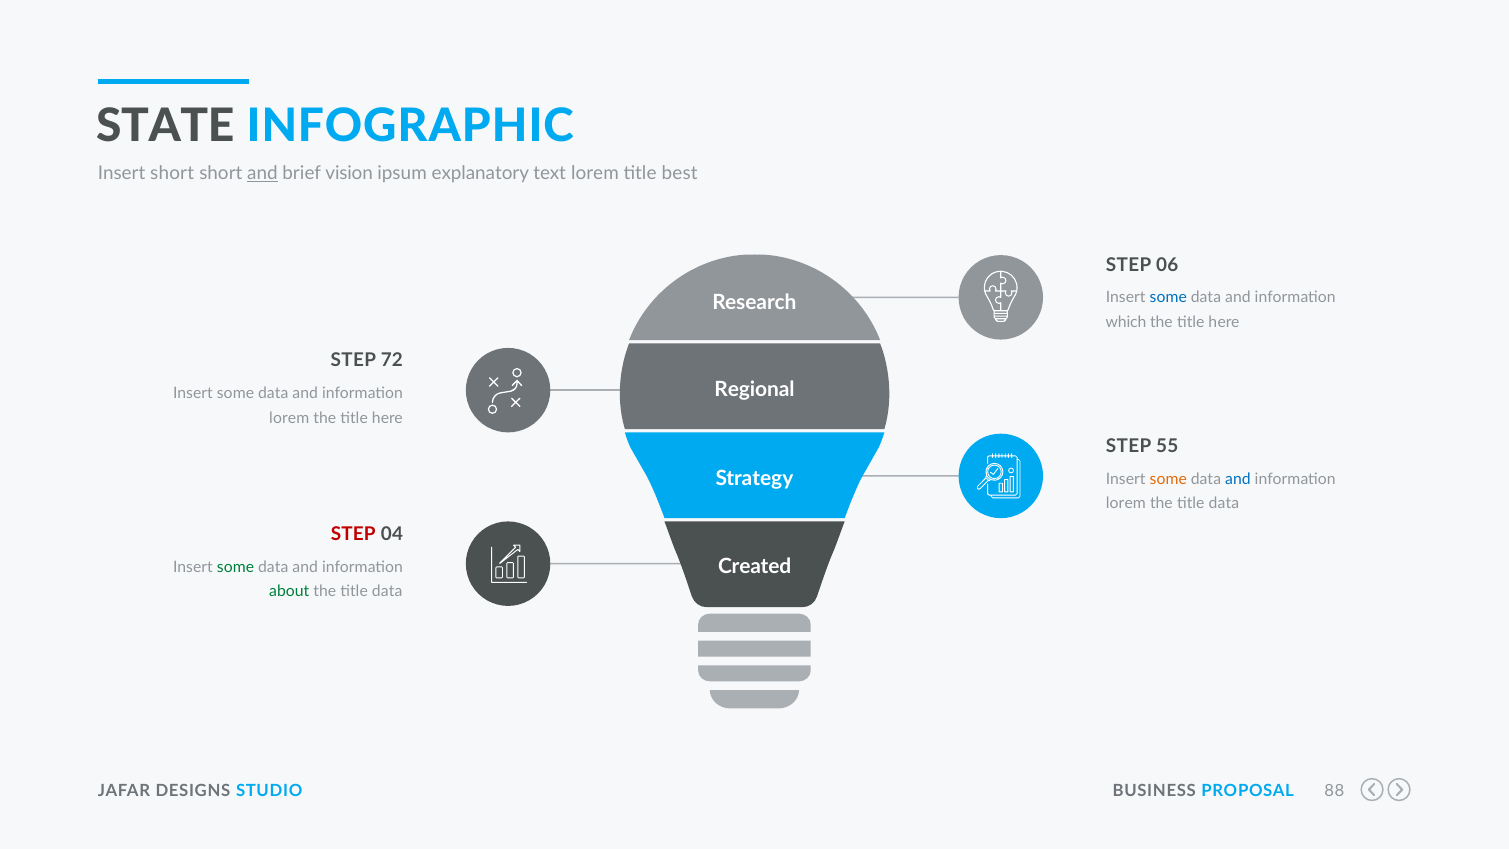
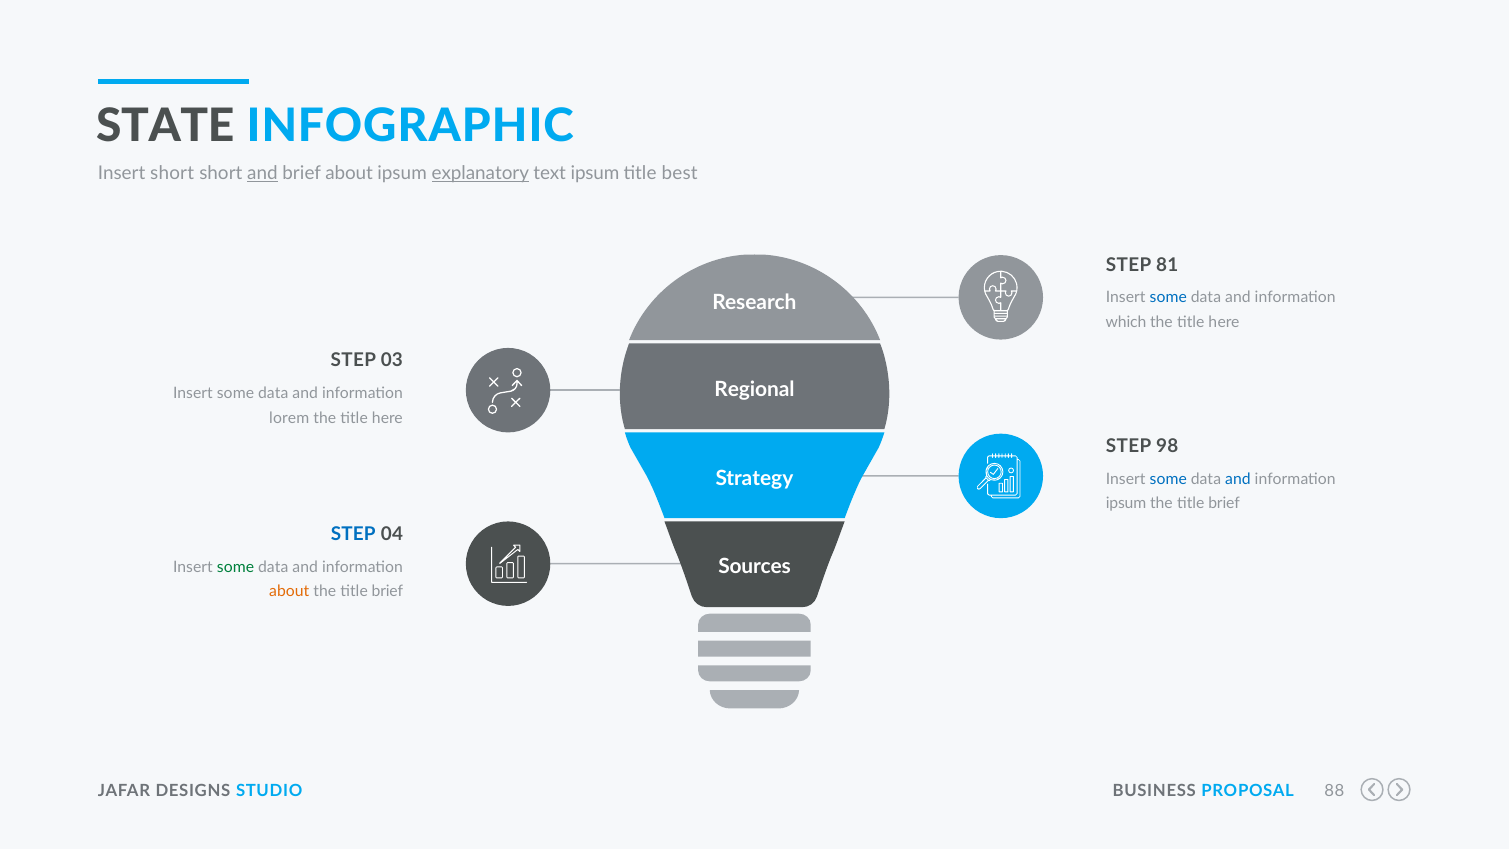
brief vision: vision -> about (349, 173)
explanatory underline: none -> present (480, 173)
text lorem: lorem -> ipsum (595, 173)
06: 06 -> 81 (1167, 265)
72: 72 -> 03 (392, 361)
55: 55 -> 98 (1167, 446)
some colour: orange -> blue (1168, 479)
lorem: lorem -> ipsum (1126, 504)
data: data -> brief (1224, 504)
STEP colour: red -> blue (353, 534)
Created: Created -> Sources (755, 566)
about colour: green -> orange (289, 591)
data: data -> brief (387, 591)
